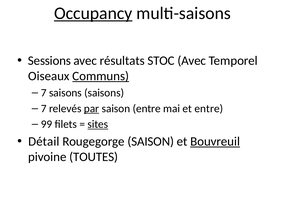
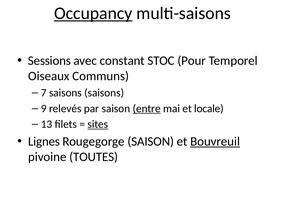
résultats: résultats -> constant (122, 61)
STOC Avec: Avec -> Pour (192, 61)
Communs underline: present -> none (101, 76)
7: 7 -> 9 (44, 108)
par underline: present -> none (92, 108)
entre underline: none -> present (147, 108)
et entre: entre -> locale (209, 108)
99: 99 -> 13 (47, 124)
Détail: Détail -> Lignes (44, 141)
